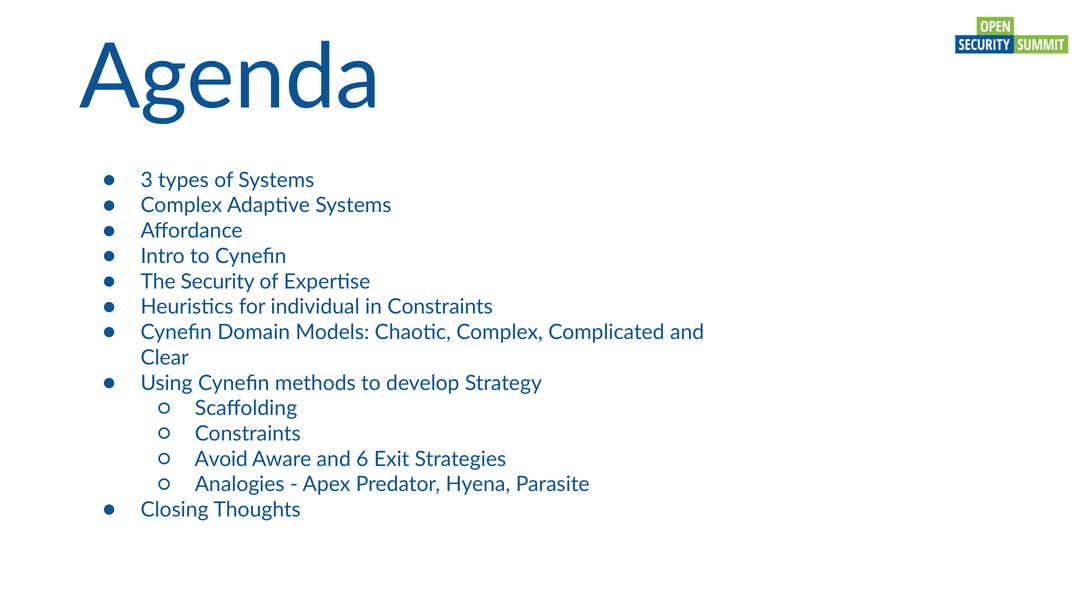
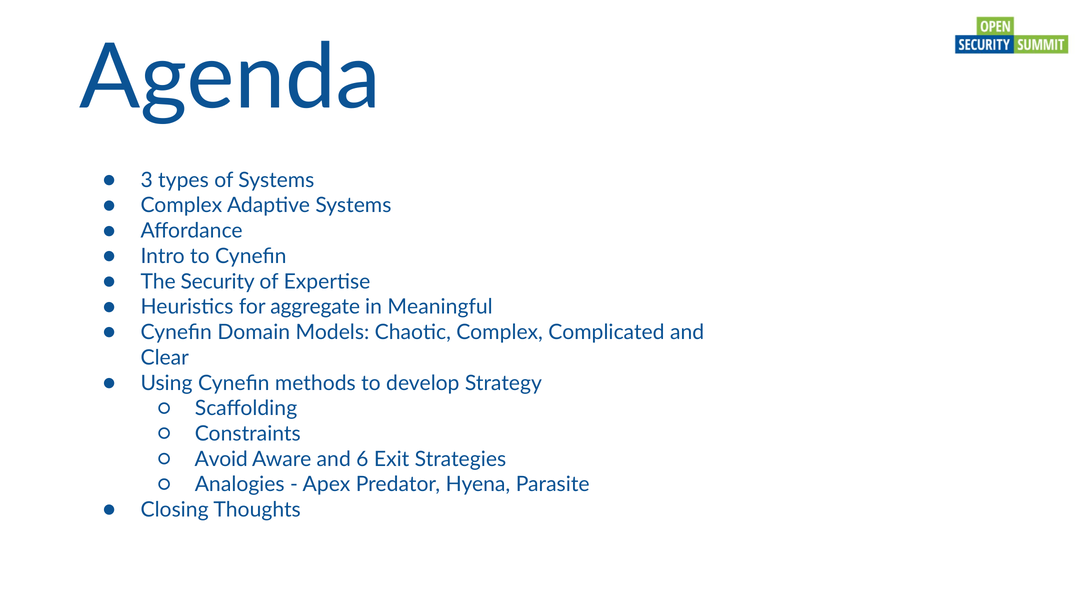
individual: individual -> aggregate (315, 307)
in Constraints: Constraints -> Meaningful (440, 307)
